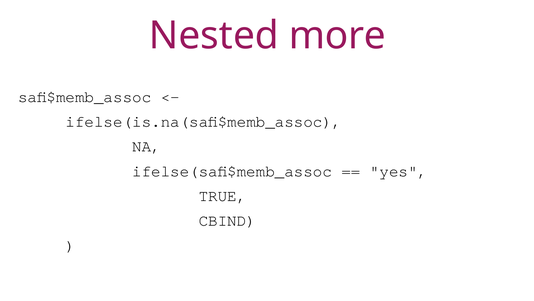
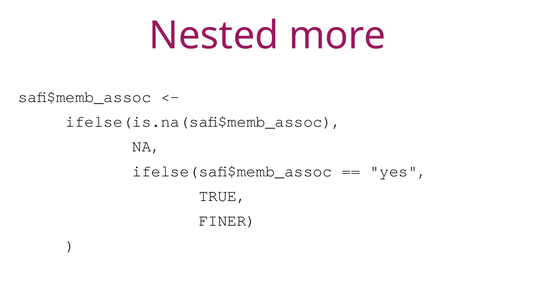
CBIND: CBIND -> FINER (227, 220)
